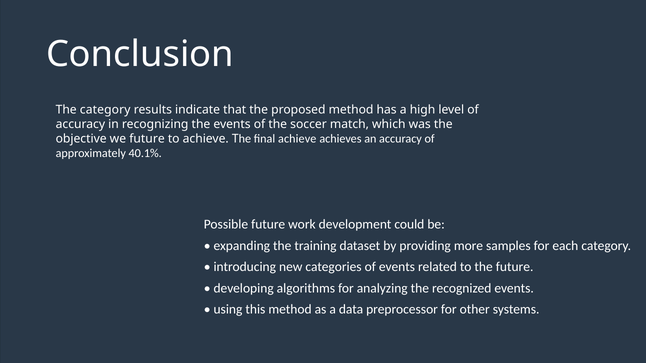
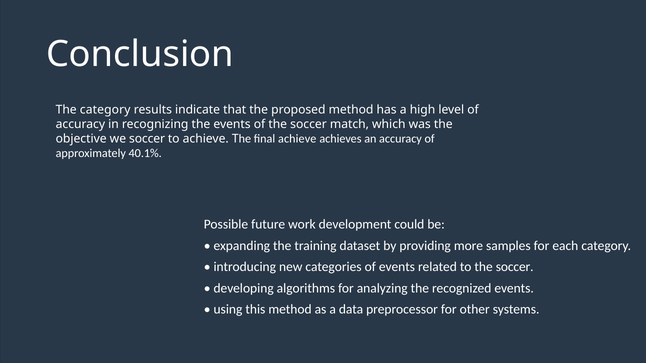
we future: future -> soccer (147, 139)
to the future: future -> soccer (515, 267)
